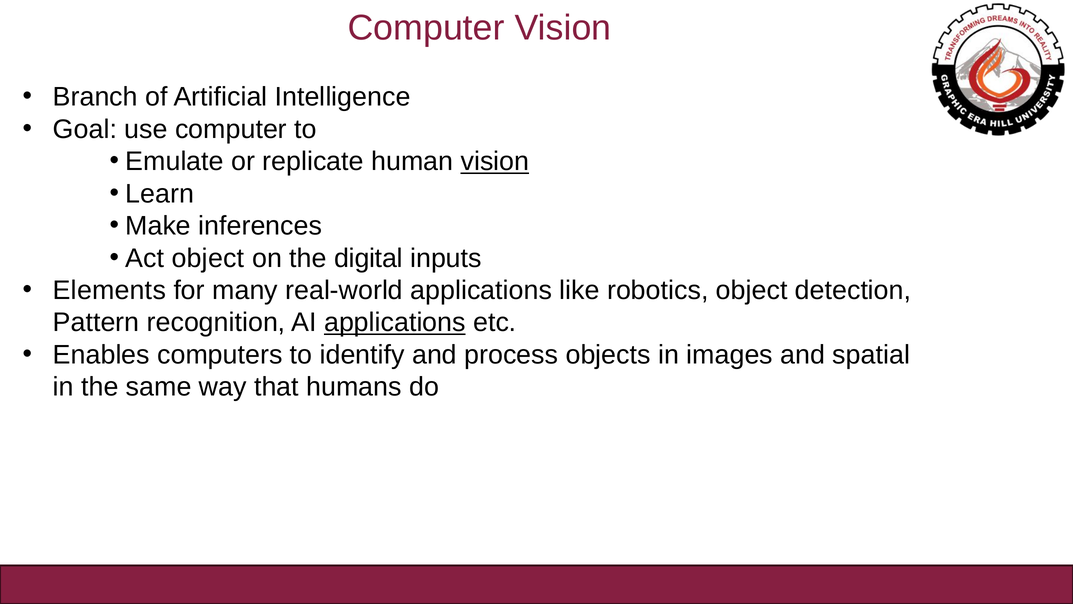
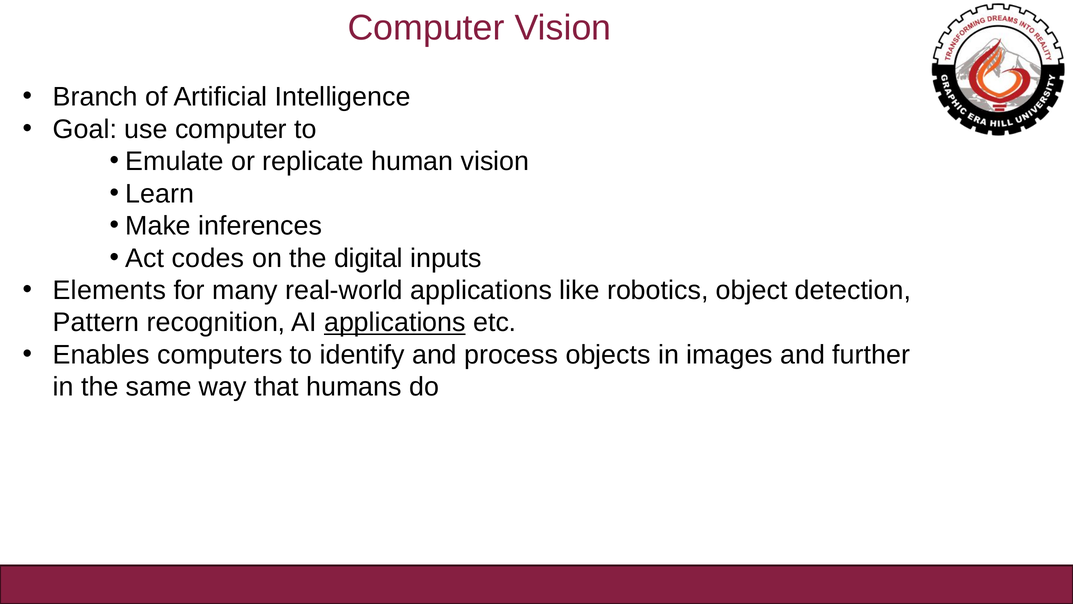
vision underline: present -> none (495, 161)
Act object: object -> codes (208, 258)
spatial: spatial -> further (871, 355)
